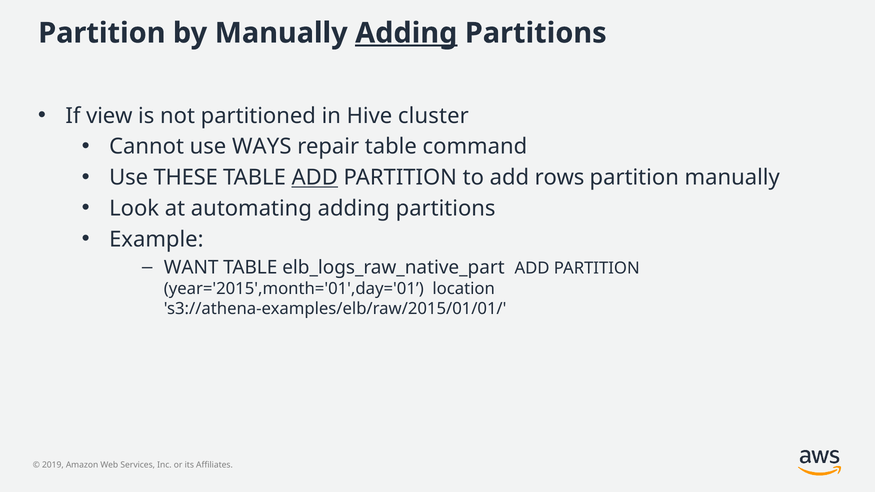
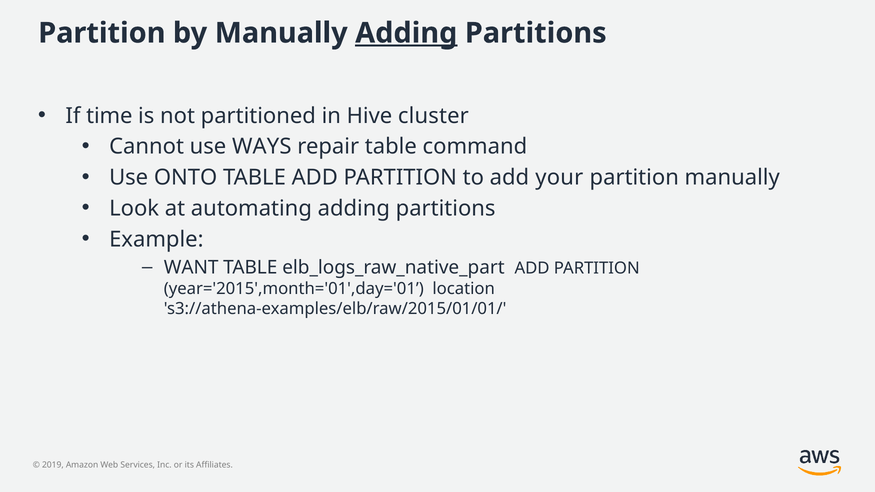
view: view -> time (109, 116)
THESE: THESE -> ONTO (186, 178)
ADD underline: present -> none (315, 178)
rows: rows -> your (559, 178)
